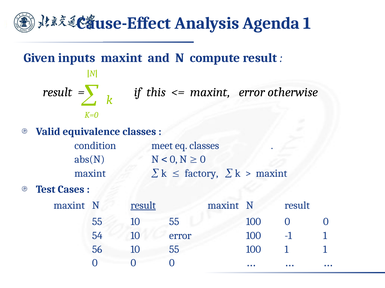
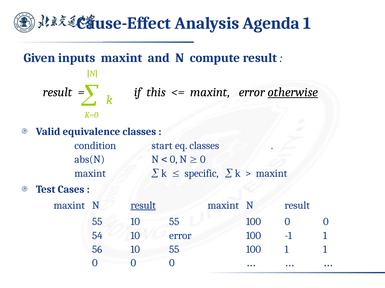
otherwise underline: none -> present (293, 92)
meet: meet -> start (162, 146)
factory: factory -> specific (202, 174)
